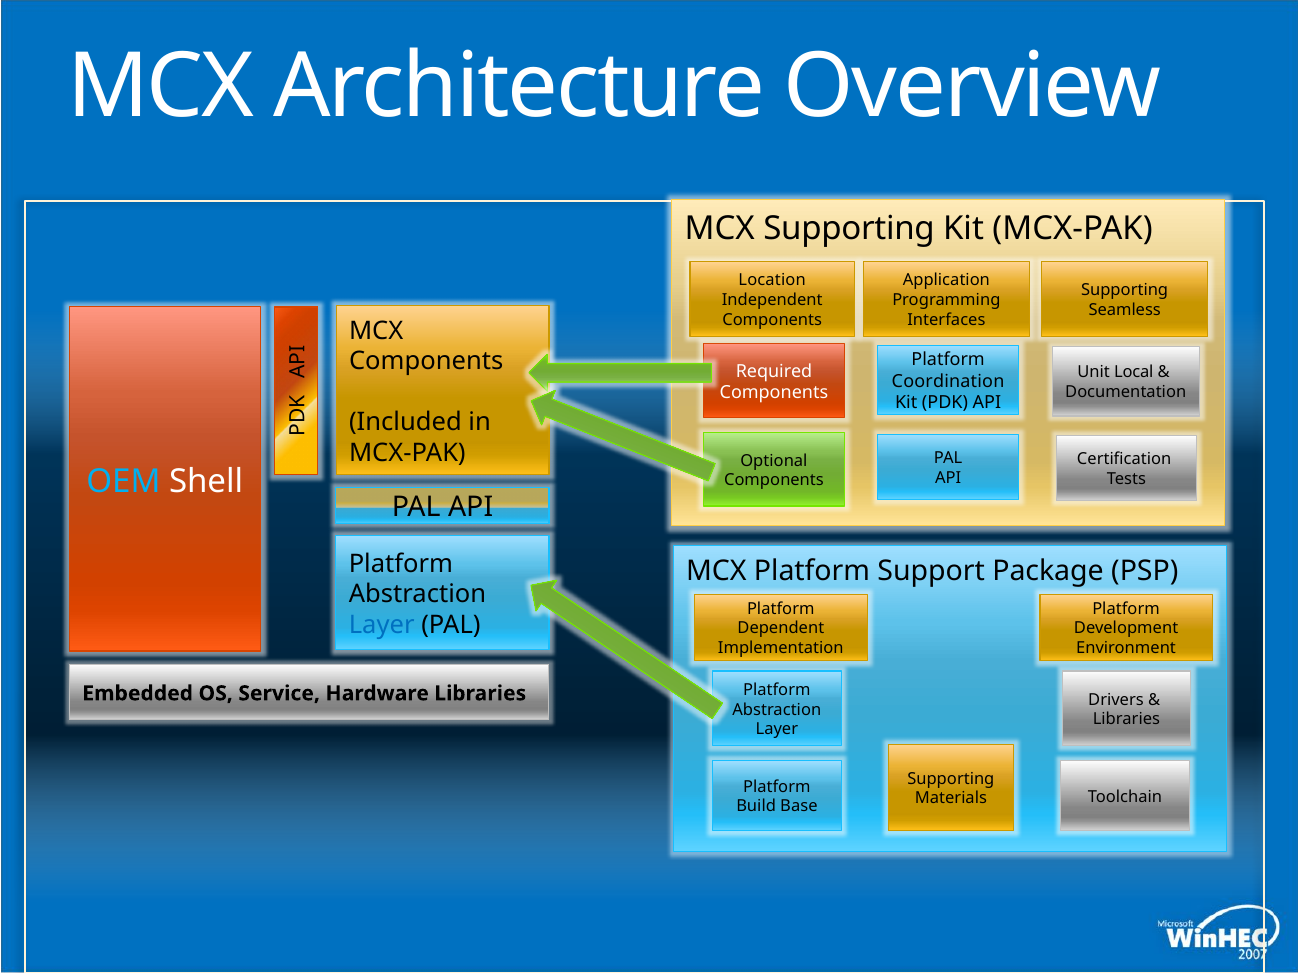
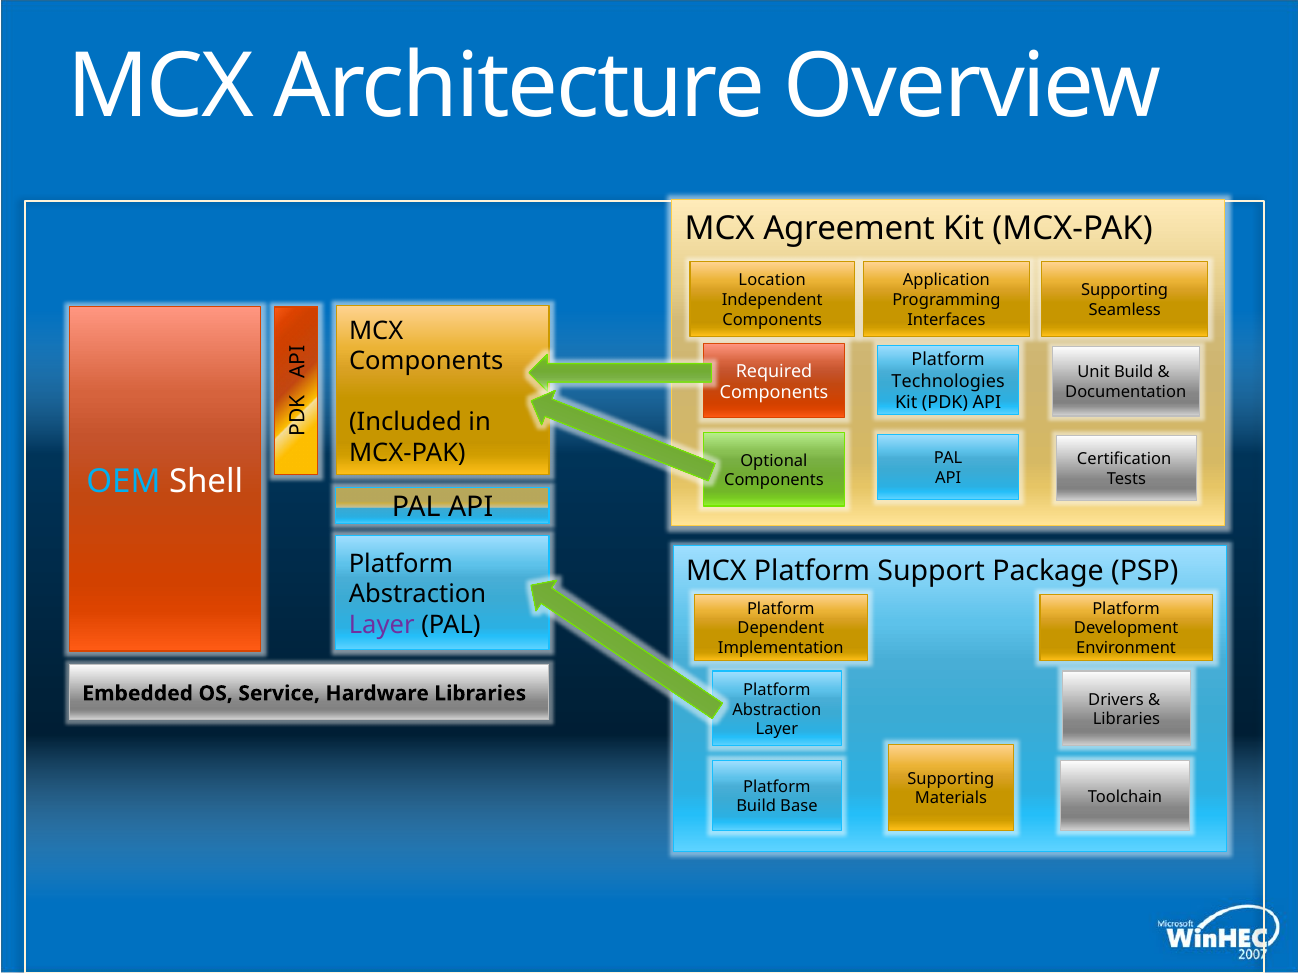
MCX Supporting: Supporting -> Agreement (849, 228)
Unit Local: Local -> Build (1134, 373)
Coordination: Coordination -> Technologies (948, 381)
Layer colour: blue -> purple (382, 625)
